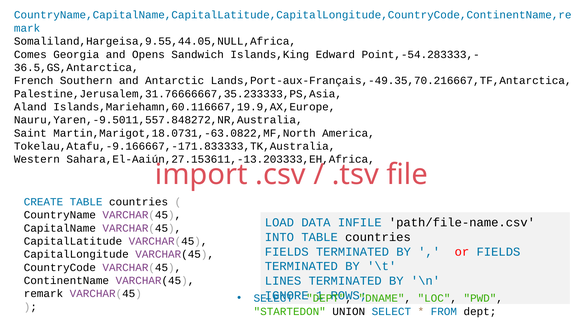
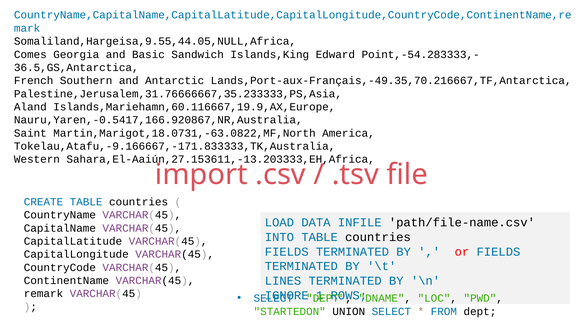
Opens: Opens -> Basic (148, 54)
Nauru,Yaren,-9.5011,557.848272,NR,Australia: Nauru,Yaren,-9.5011,557.848272,NR,Australia -> Nauru,Yaren,-0.5417,166.920867,NR,Australia (158, 120)
